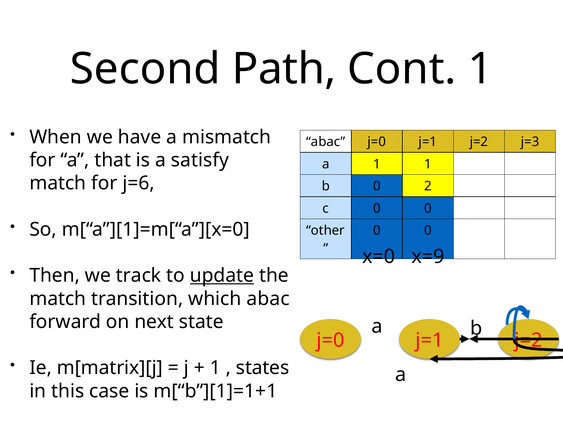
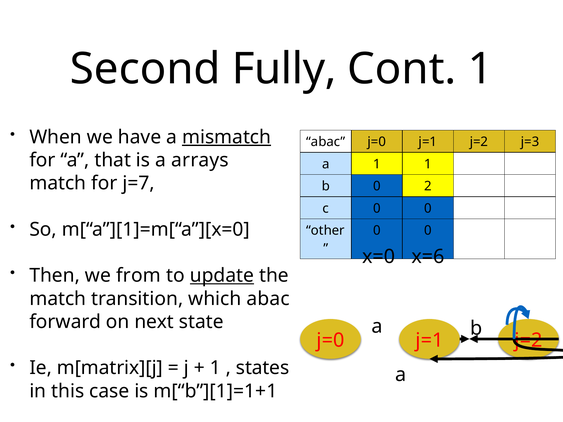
Path: Path -> Fully (284, 69)
mismatch underline: none -> present (227, 137)
satisfy: satisfy -> arrays (200, 160)
j=6: j=6 -> j=7 (139, 183)
x=9: x=9 -> x=6 (428, 257)
track: track -> from (138, 276)
